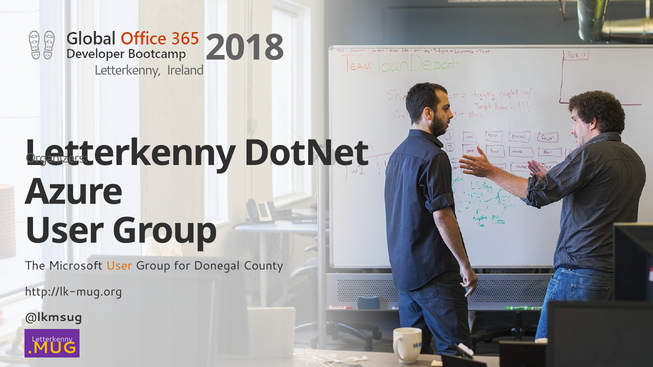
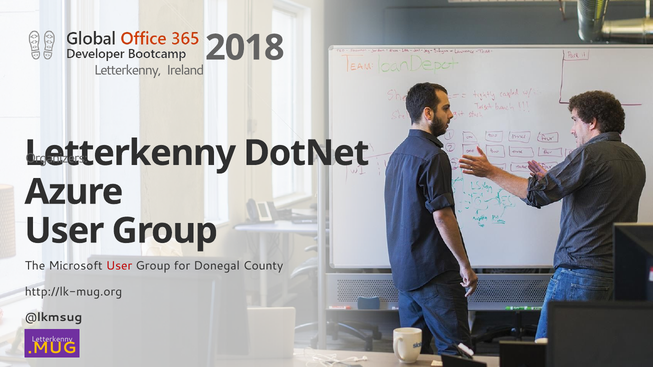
User colour: orange -> red (119, 266)
